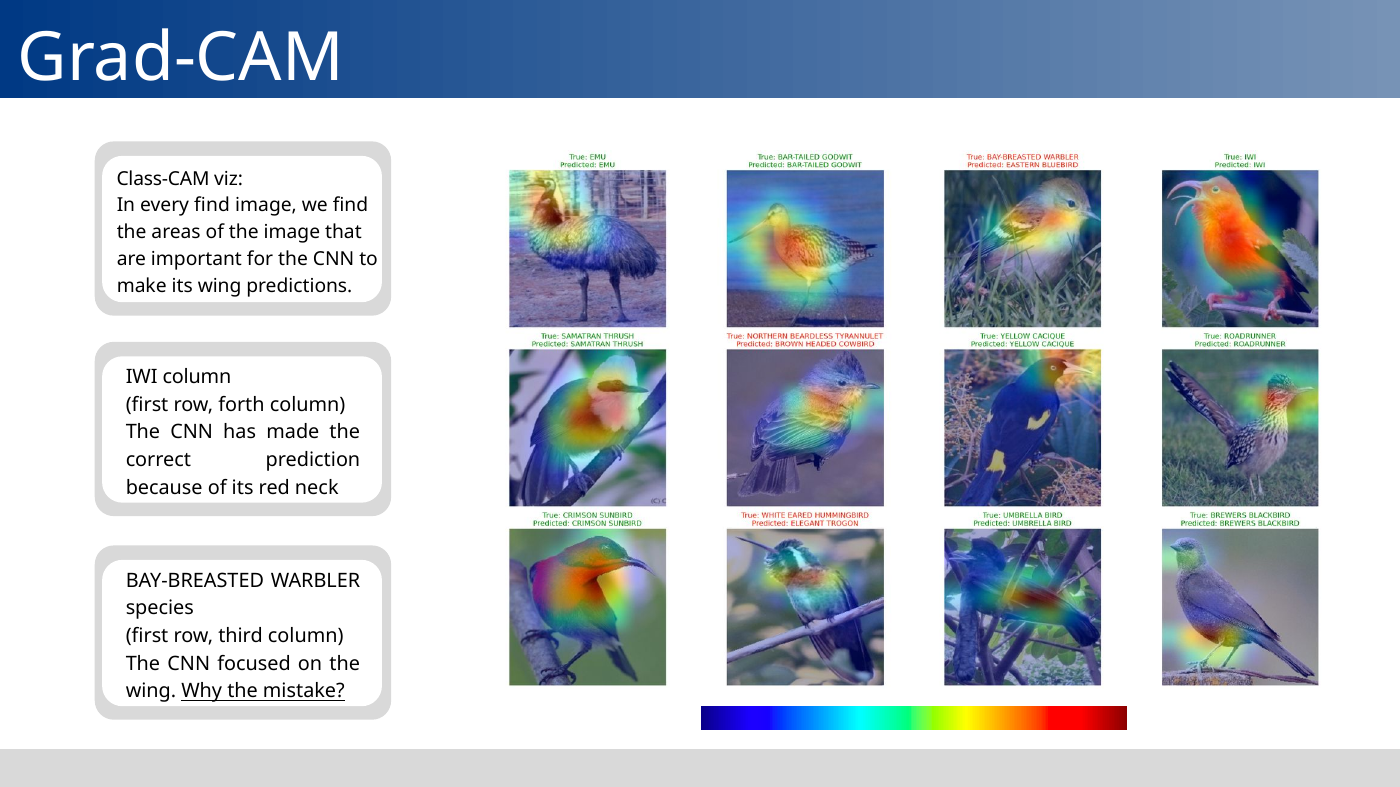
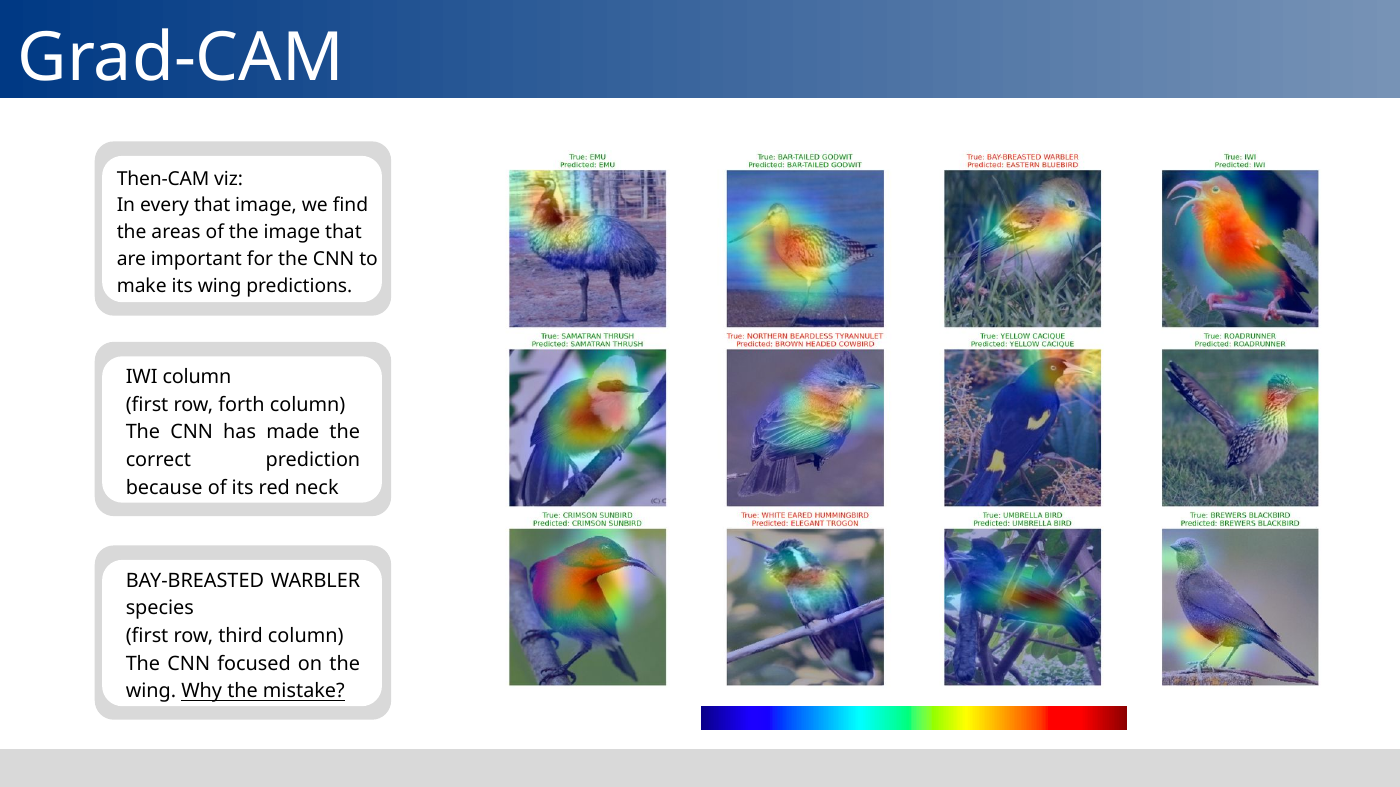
Class-CAM: Class-CAM -> Then-CAM (163, 179)
every find: find -> that (212, 206)
